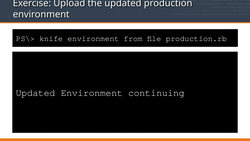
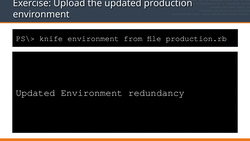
continuing: continuing -> redundancy (156, 93)
